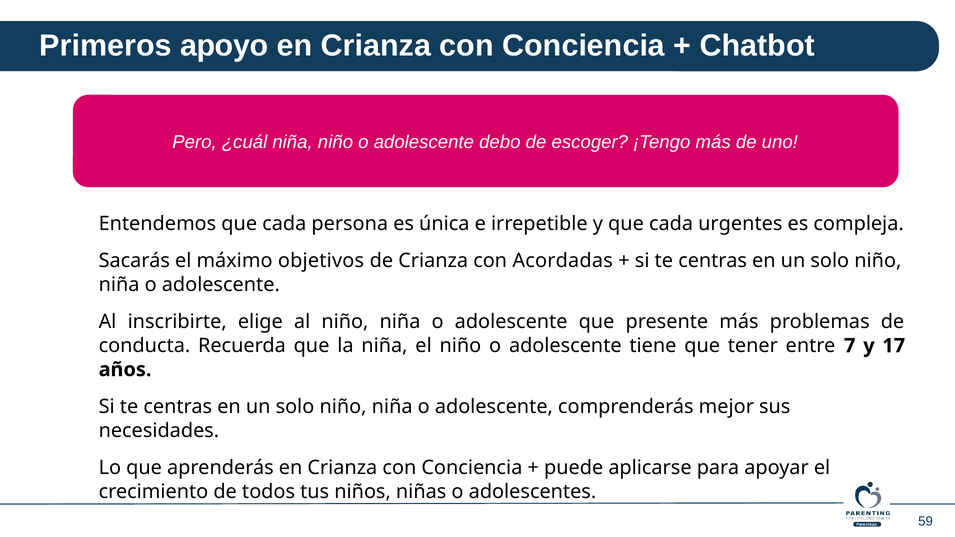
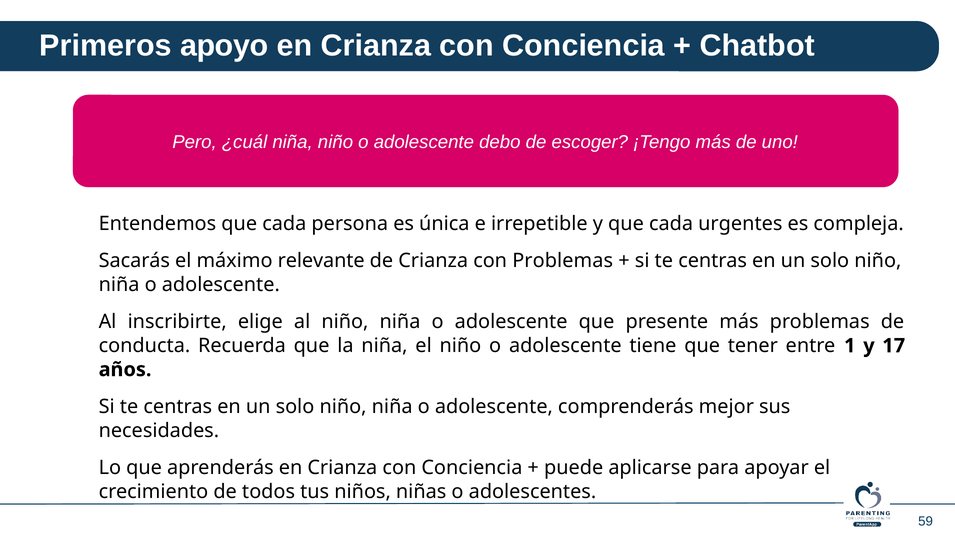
objetivos: objetivos -> relevante (321, 261)
con Acordadas: Acordadas -> Problemas (563, 261)
7: 7 -> 1 (850, 346)
